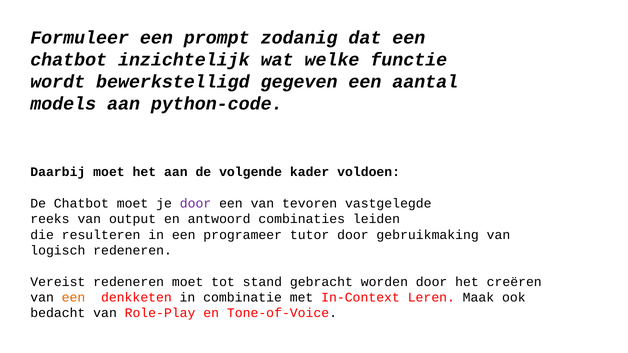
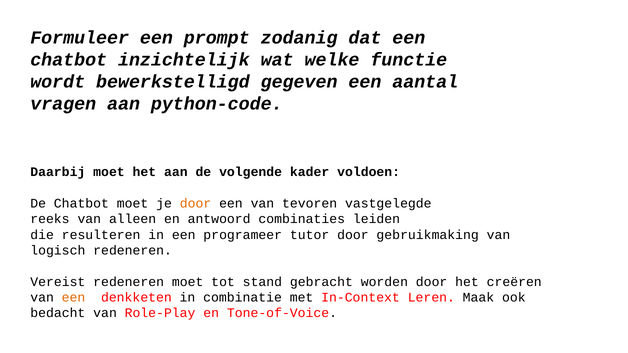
models: models -> vragen (63, 104)
door colour: purple -> orange (196, 203)
output: output -> alleen (133, 219)
